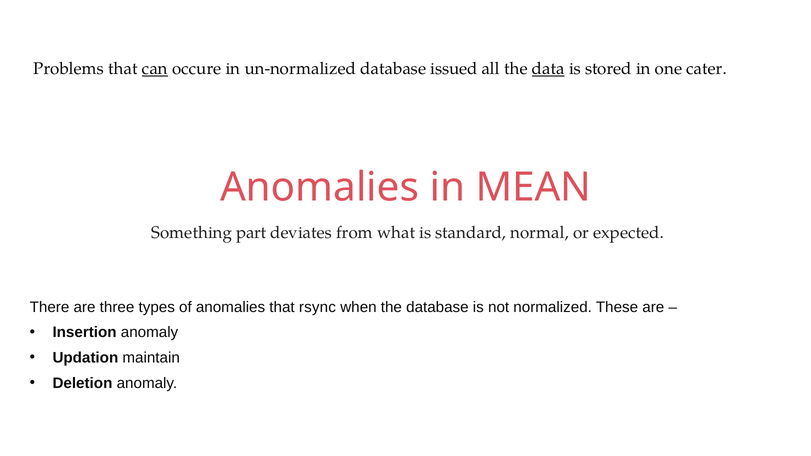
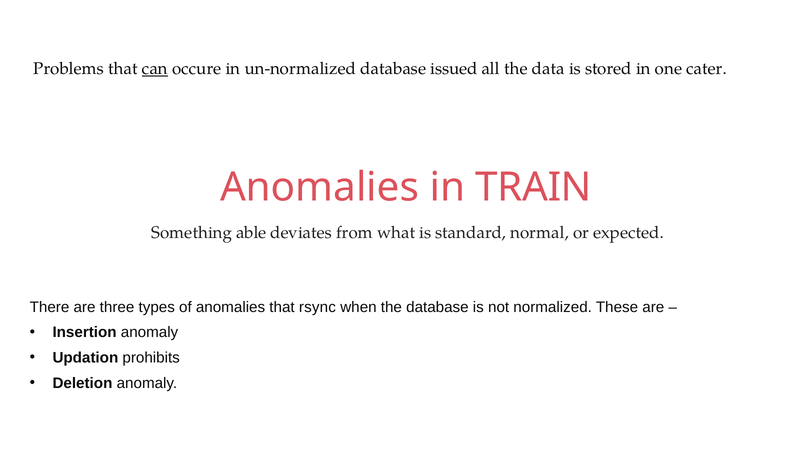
data underline: present -> none (548, 69)
MEAN: MEAN -> TRAIN (533, 187)
part: part -> able (251, 233)
maintain: maintain -> prohibits (151, 358)
